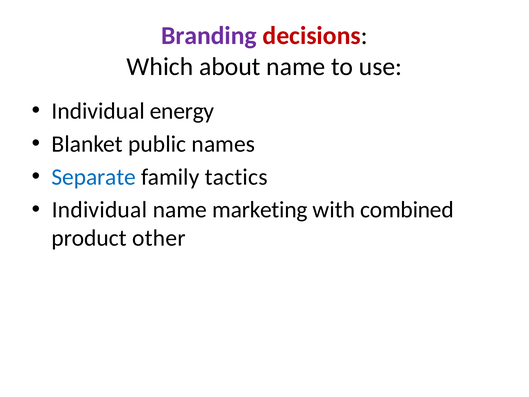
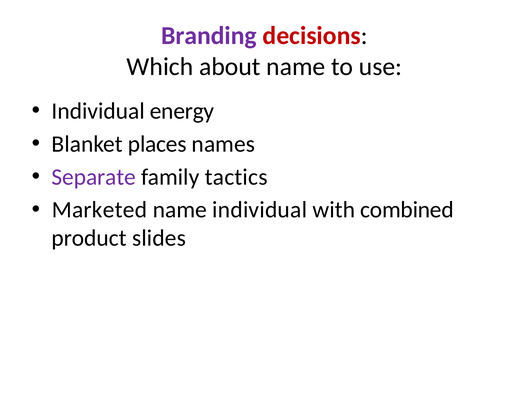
public: public -> places (157, 144)
Separate colour: blue -> purple (94, 177)
Individual: Individual -> Marketed (99, 210)
name marketing: marketing -> individual (260, 210)
other: other -> slides (159, 238)
